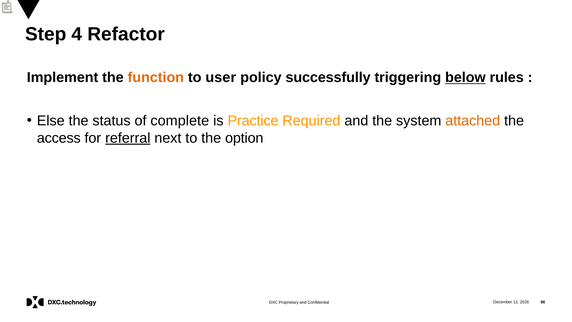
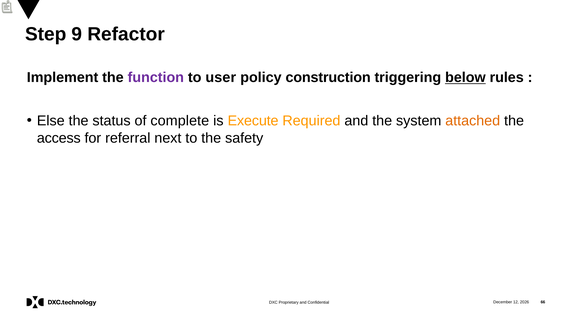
4: 4 -> 9 (77, 34)
function colour: orange -> purple (156, 78)
successfully: successfully -> construction (328, 78)
Practice: Practice -> Execute (253, 121)
referral underline: present -> none (128, 138)
option: option -> safety (244, 138)
